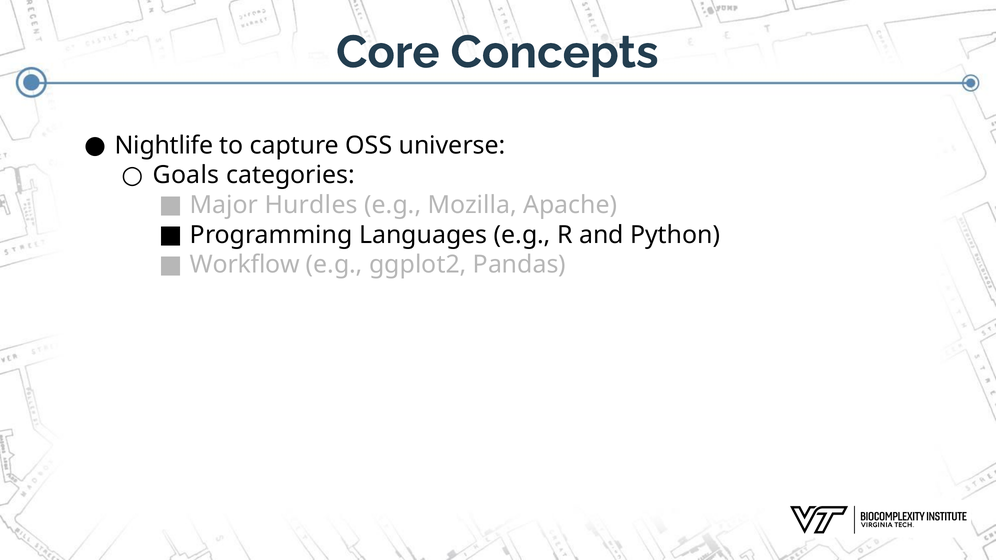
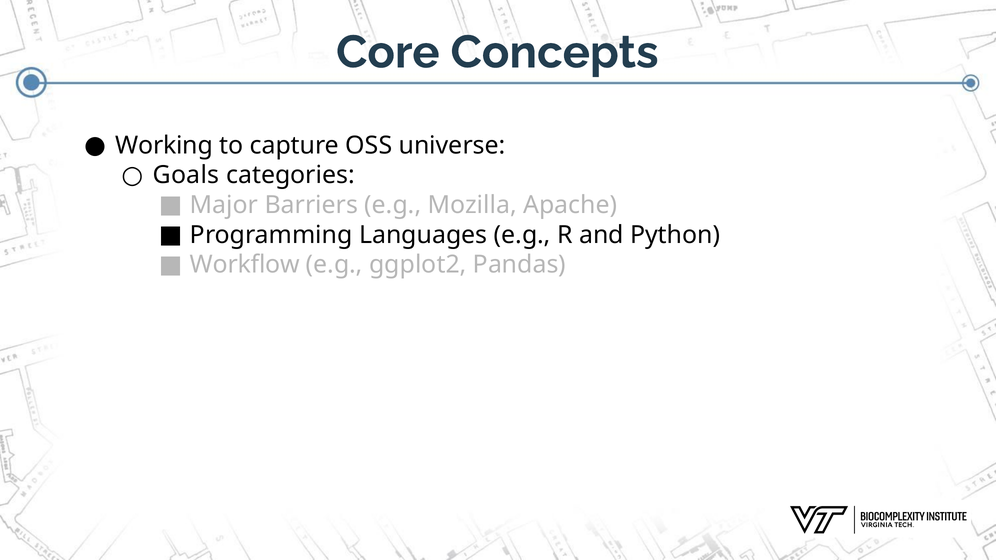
Nightlife: Nightlife -> Working (164, 145)
Hurdles: Hurdles -> Barriers (311, 205)
